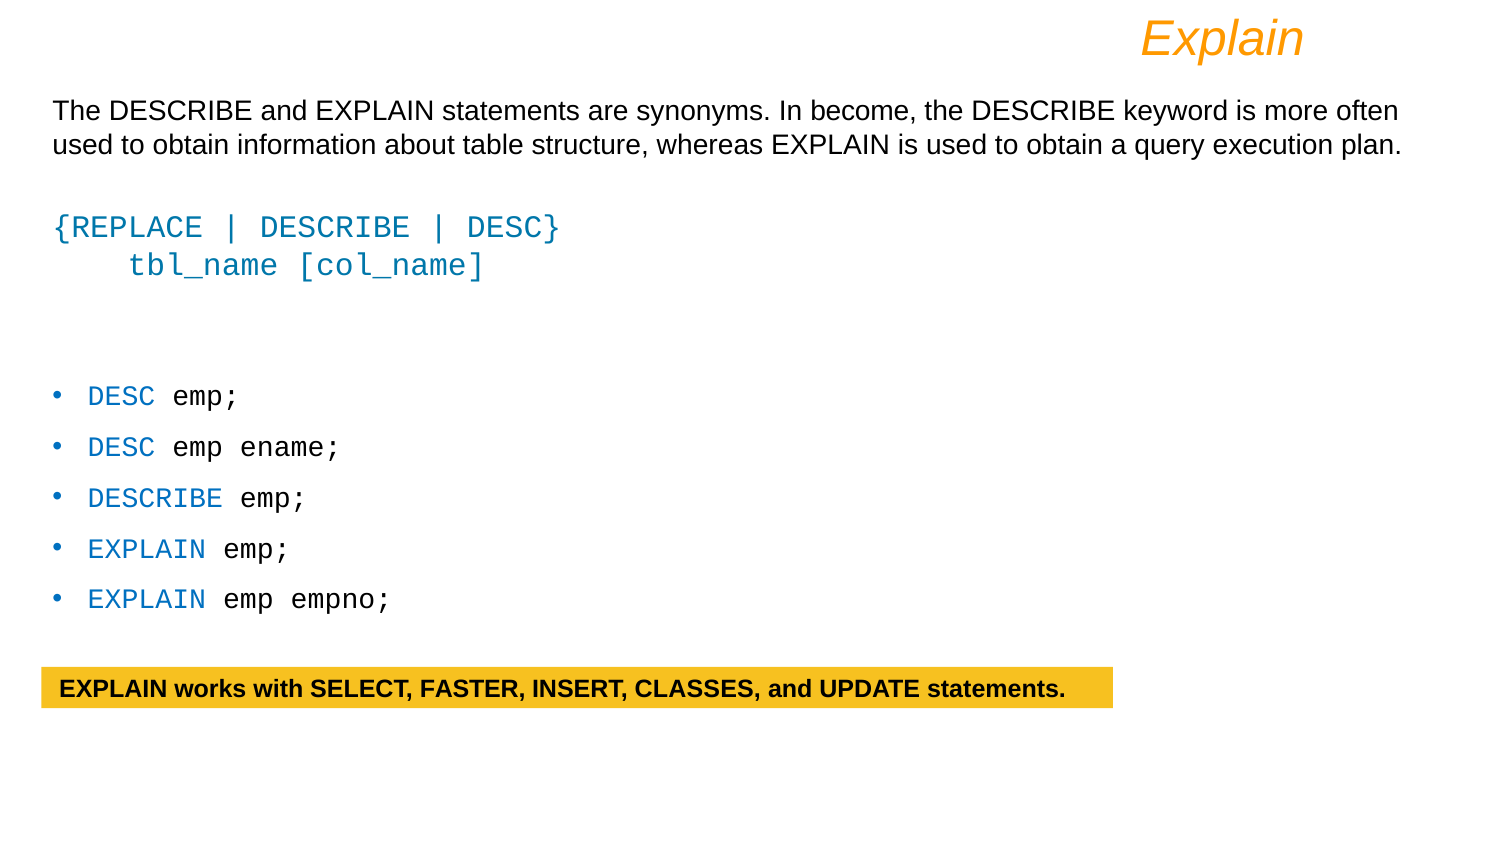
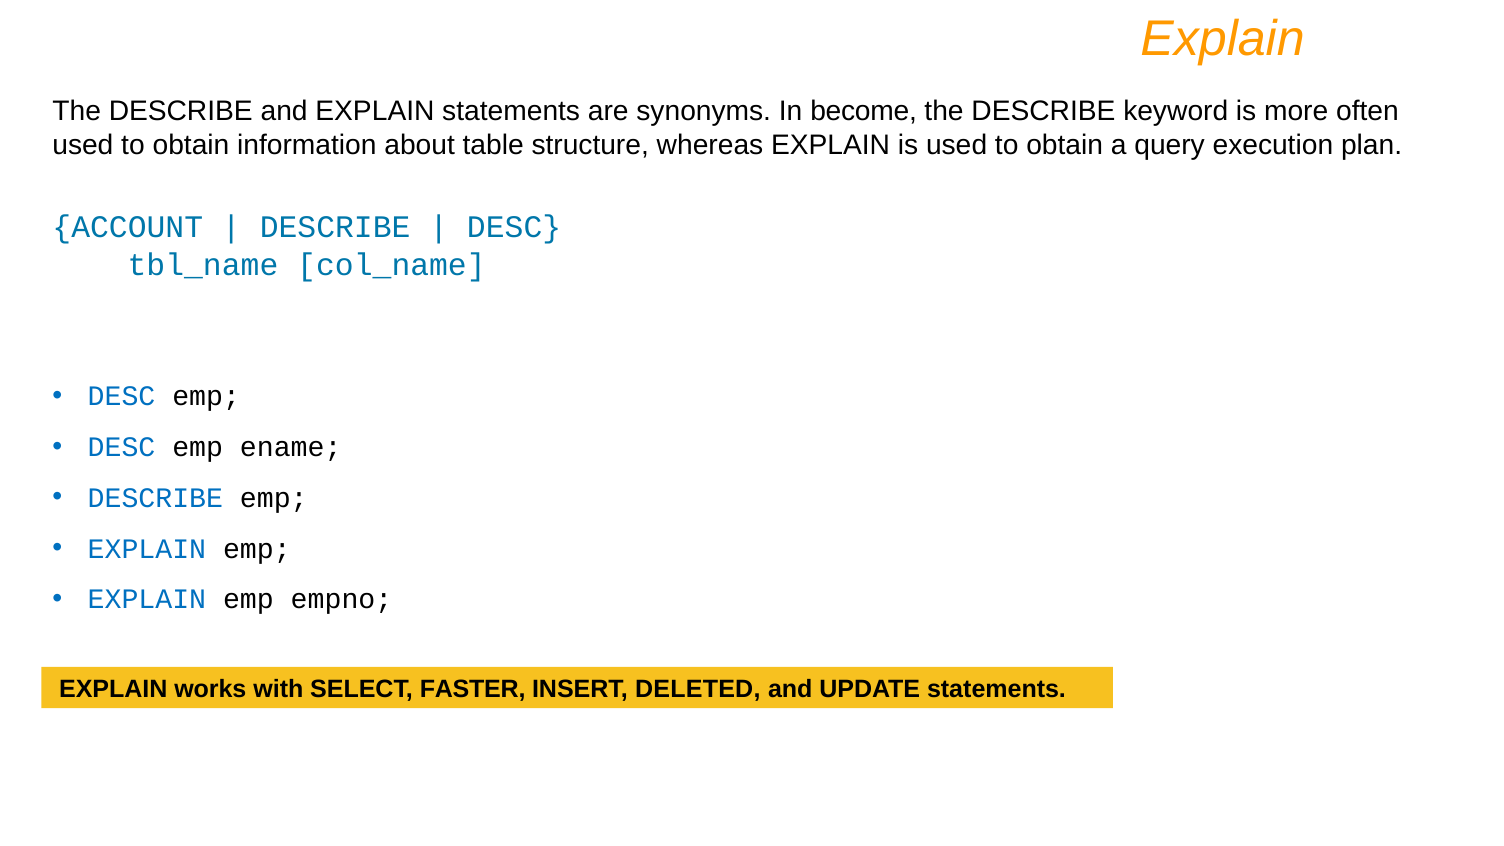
REPLACE: REPLACE -> ACCOUNT (128, 227)
CLASSES: CLASSES -> DELETED (698, 689)
